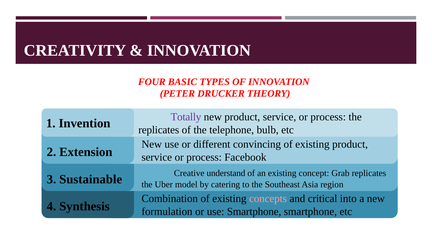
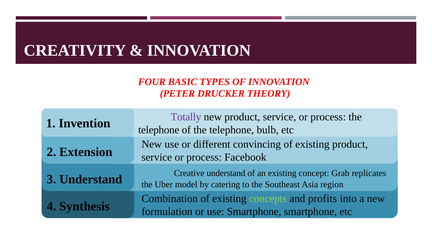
replicates: replicates -> telephone (159, 130)
3 Sustainable: Sustainable -> Understand (91, 179)
concepts colour: pink -> light green (268, 199)
critical: critical -> profits (322, 199)
